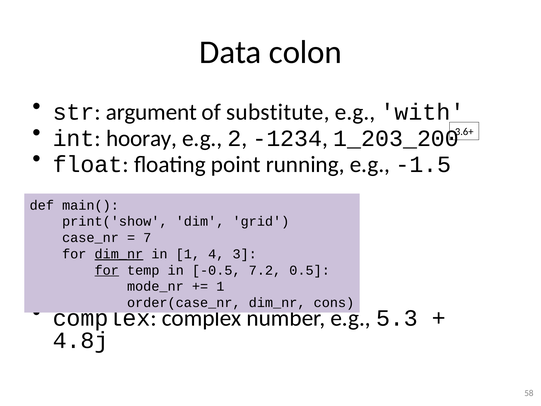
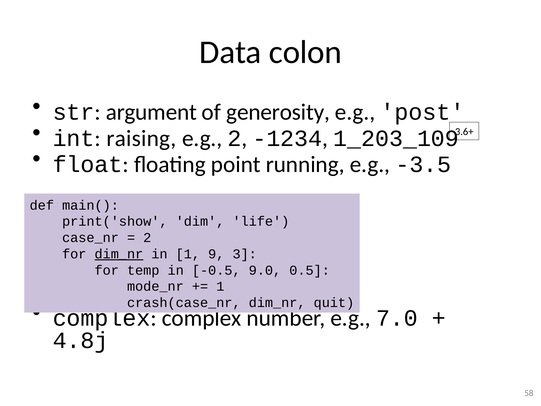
substitute: substitute -> generosity (278, 112)
with: with -> post (422, 112)
hooray: hooray -> raising (141, 138)
1_203_200: 1_203_200 -> 1_203_109 (396, 138)
-1.5: -1.5 -> -3.5 (423, 164)
grid: grid -> life (261, 221)
7: 7 -> 2 (147, 238)
4: 4 -> 9 (216, 254)
for underline: present -> none (107, 270)
7.2: 7.2 -> 9.0 (265, 270)
order(case_nr: order(case_nr -> crash(case_nr (184, 303)
cons: cons -> quit (334, 303)
5.3: 5.3 -> 7.0 (397, 318)
